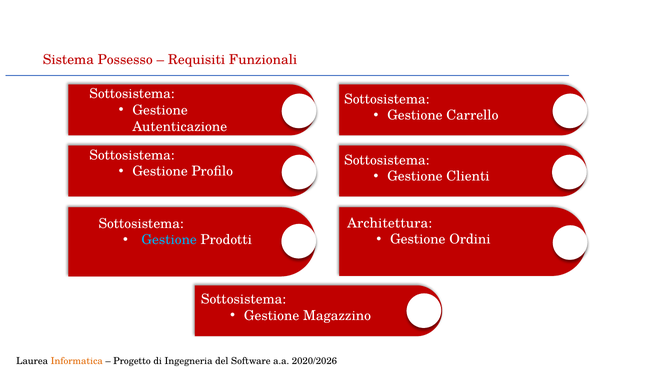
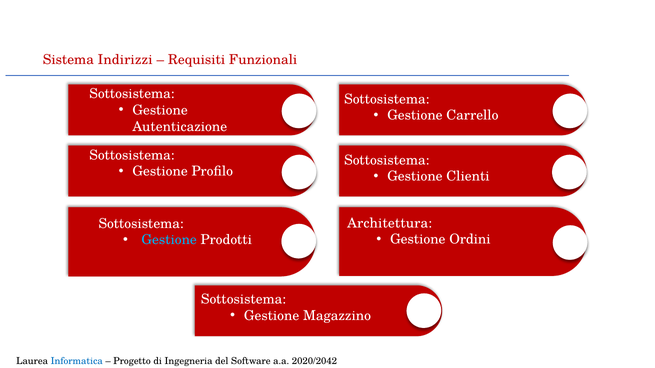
Possesso: Possesso -> Indirizzi (125, 60)
Informatica colour: orange -> blue (77, 362)
2020/2026: 2020/2026 -> 2020/2042 (314, 362)
